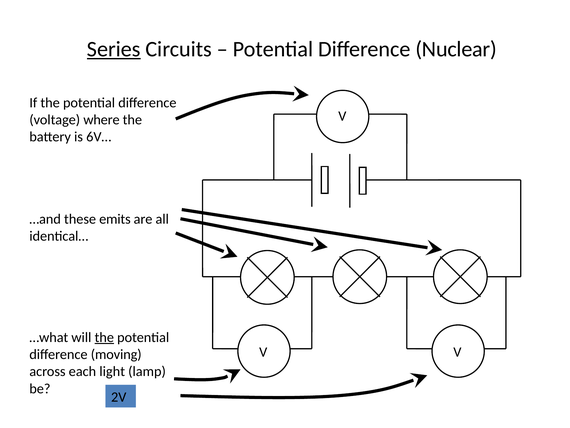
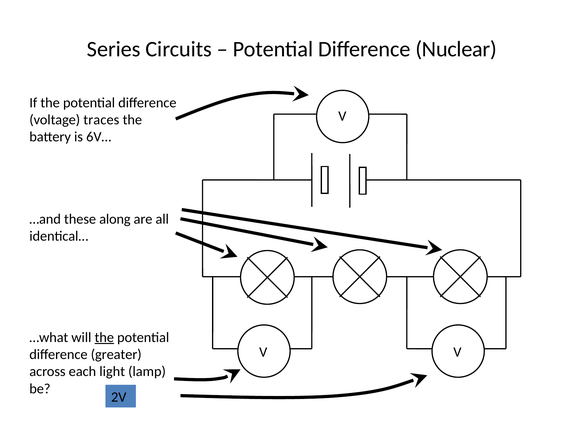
Series underline: present -> none (114, 49)
where: where -> traces (101, 120)
emits: emits -> along (115, 219)
moving: moving -> greater (116, 354)
